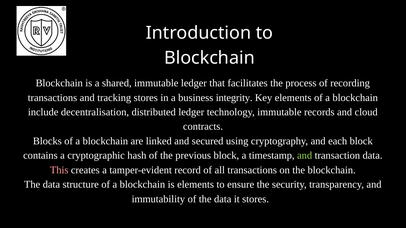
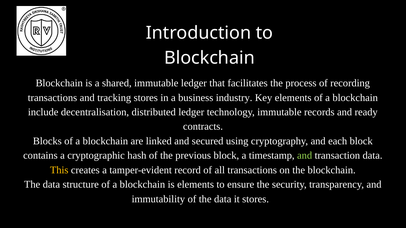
integrity: integrity -> industry (234, 98)
cloud: cloud -> ready (366, 112)
This colour: pink -> yellow (59, 170)
